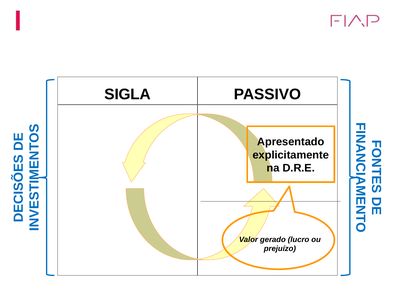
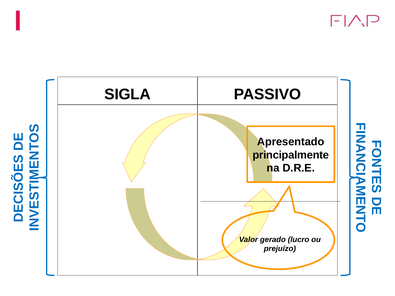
explicitamente: explicitamente -> principalmente (291, 155)
